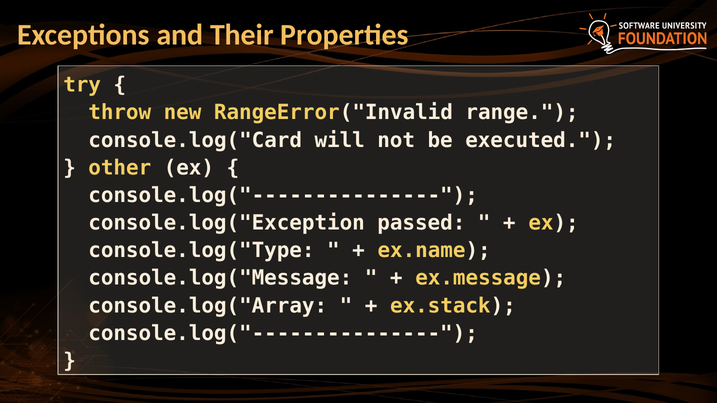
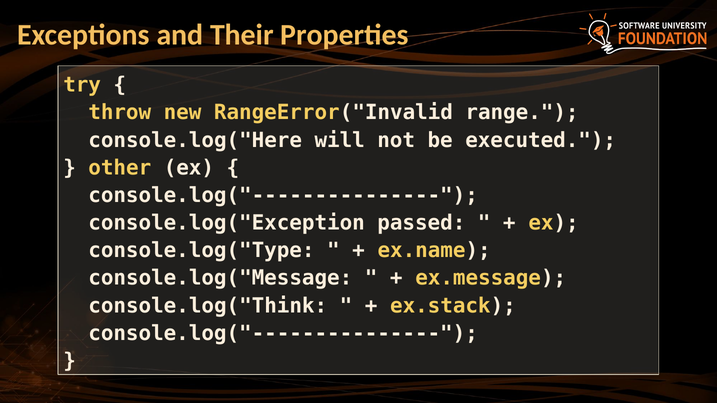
console.log("Card: console.log("Card -> console.log("Here (195, 140)
console.log("Array: console.log("Array -> console.log("Think (208, 306)
